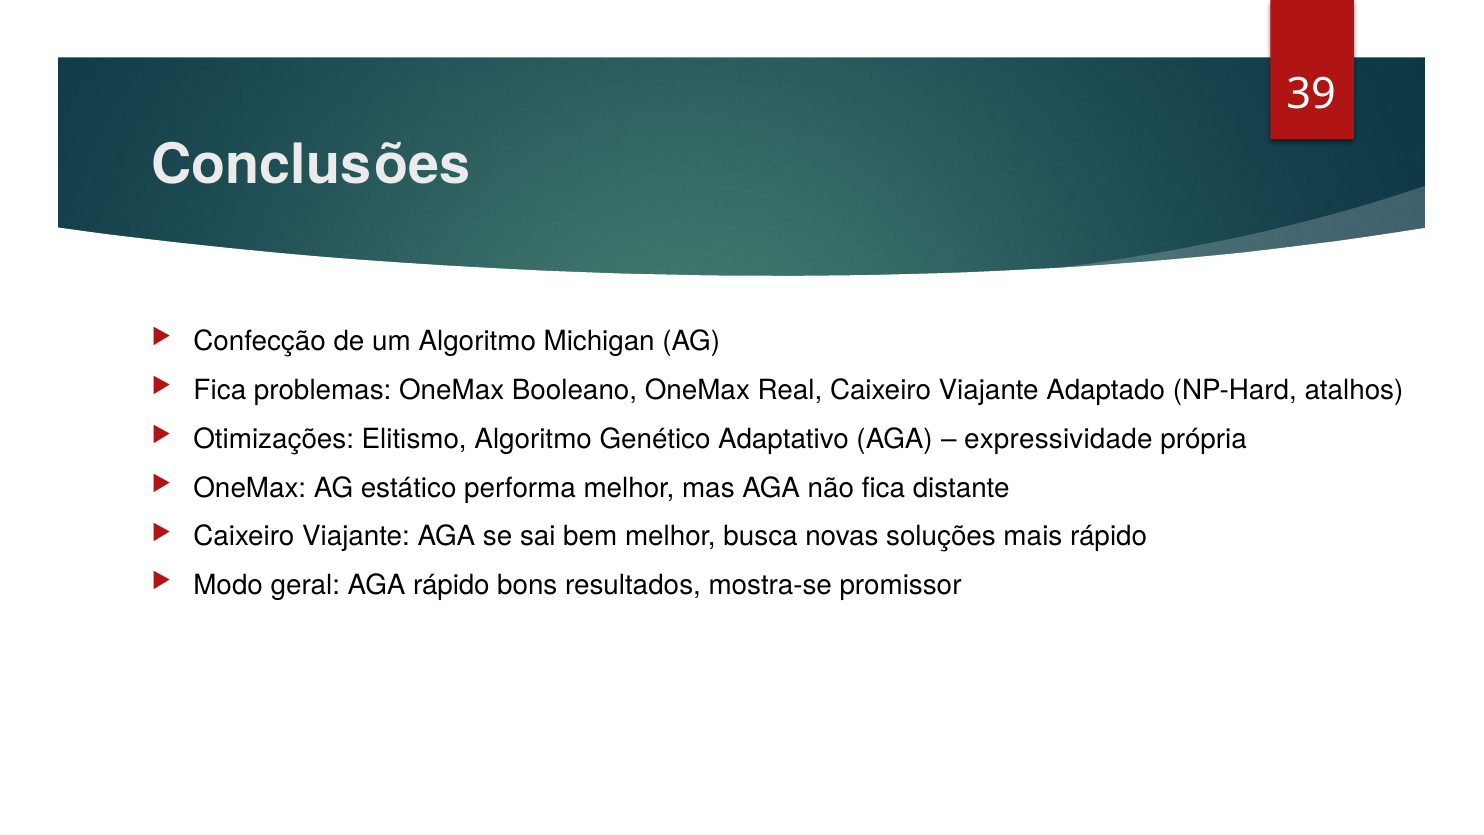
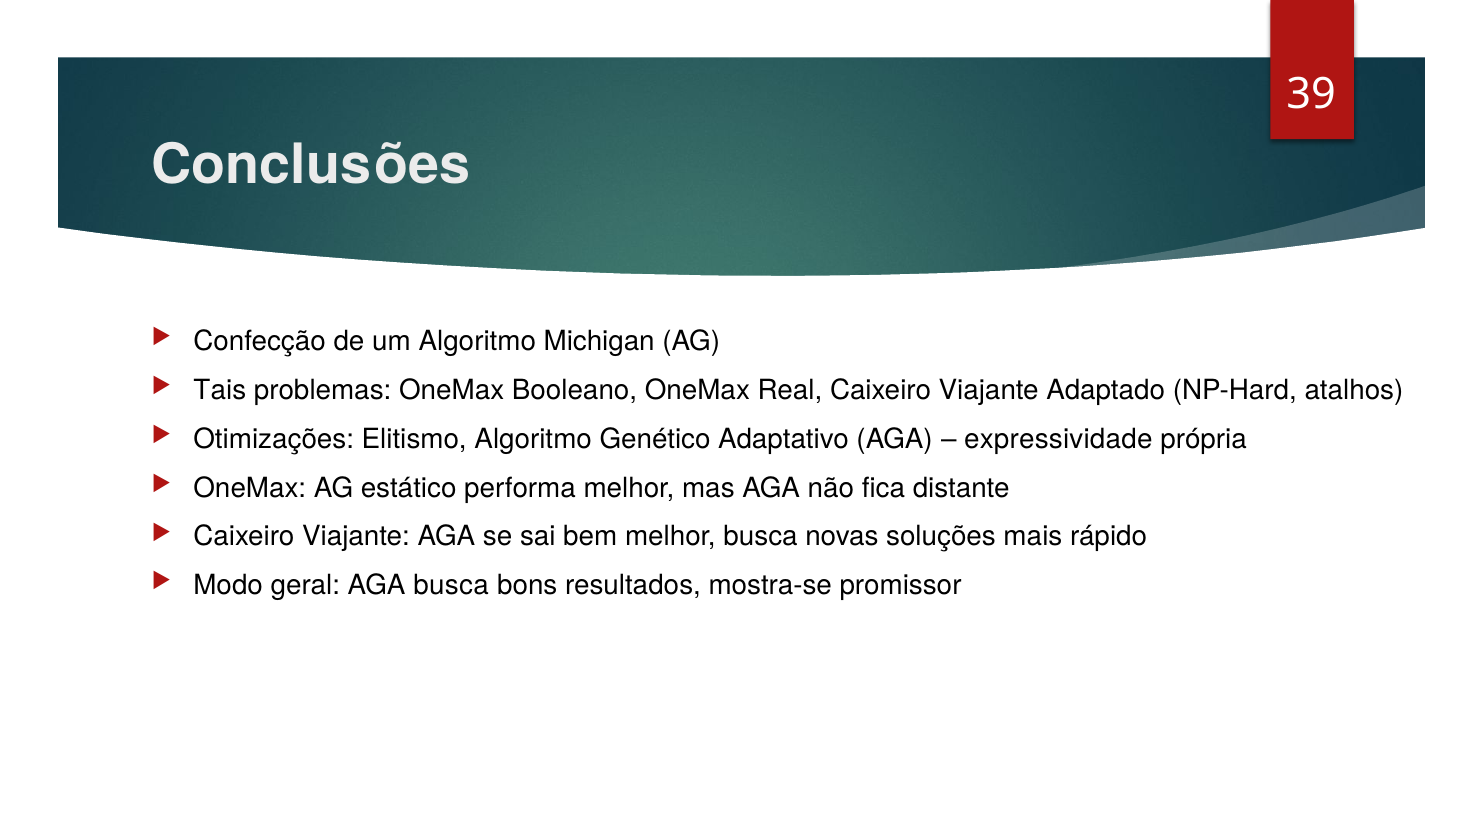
Fica: Fica -> Tais (220, 390)
AGA rápido: rápido -> busca (451, 585)
